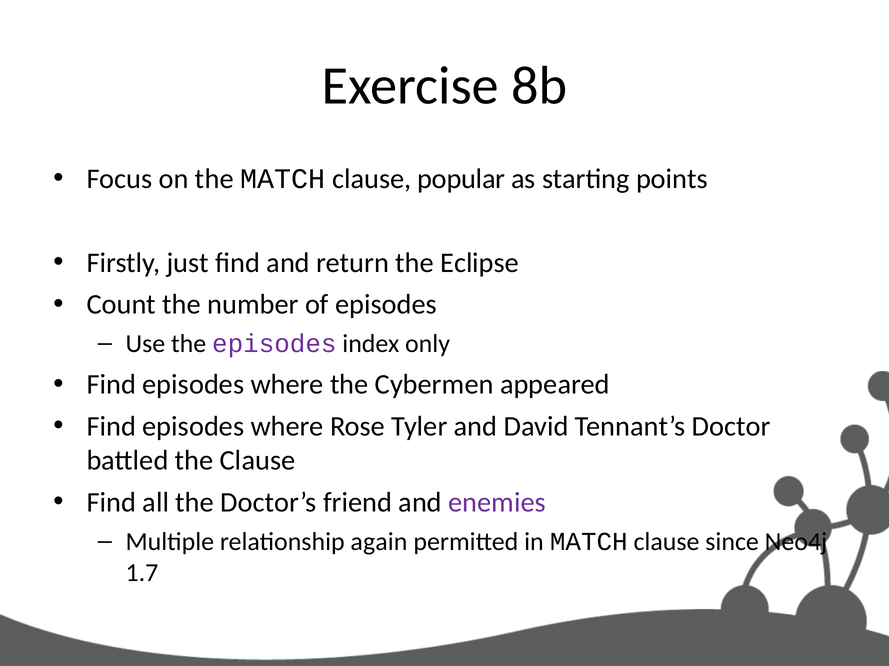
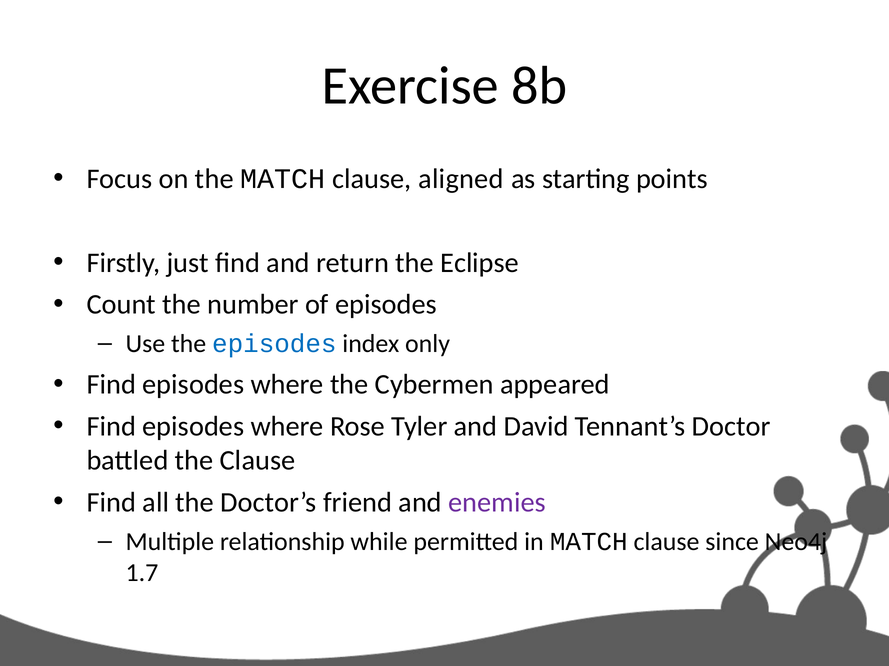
popular: popular -> aligned (461, 179)
episodes colour: purple -> blue (274, 344)
again: again -> while (379, 542)
